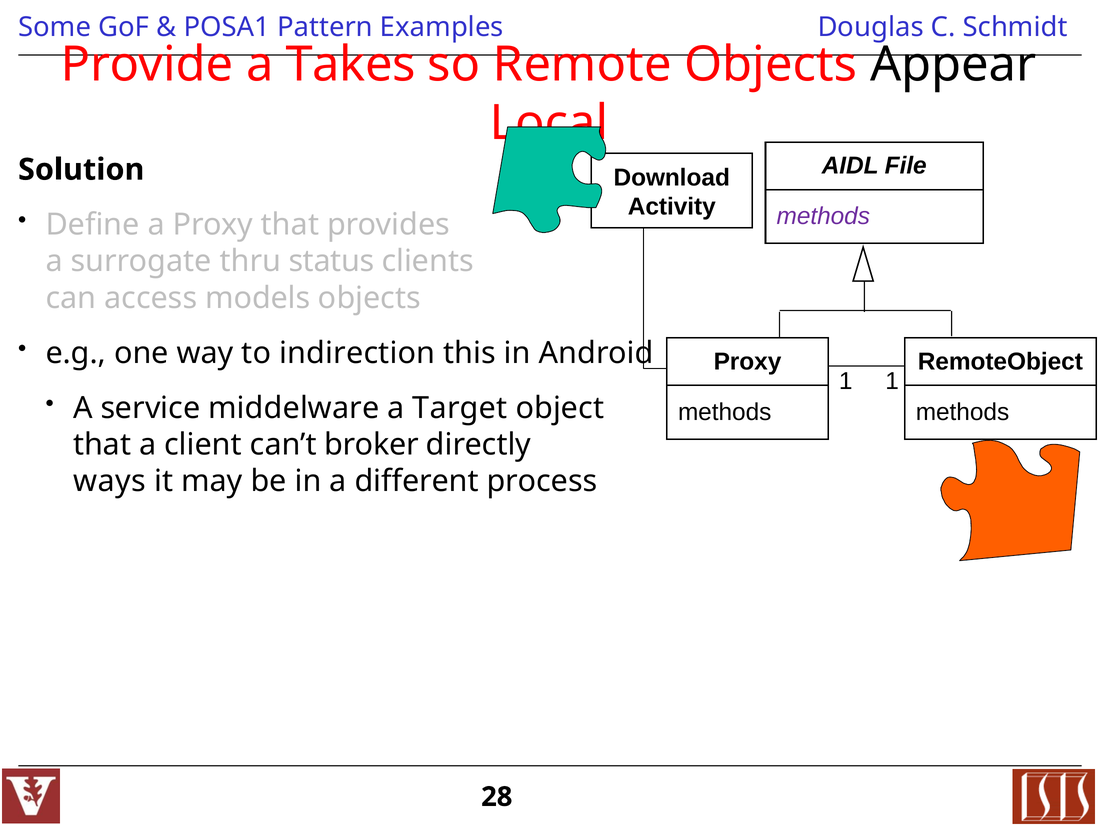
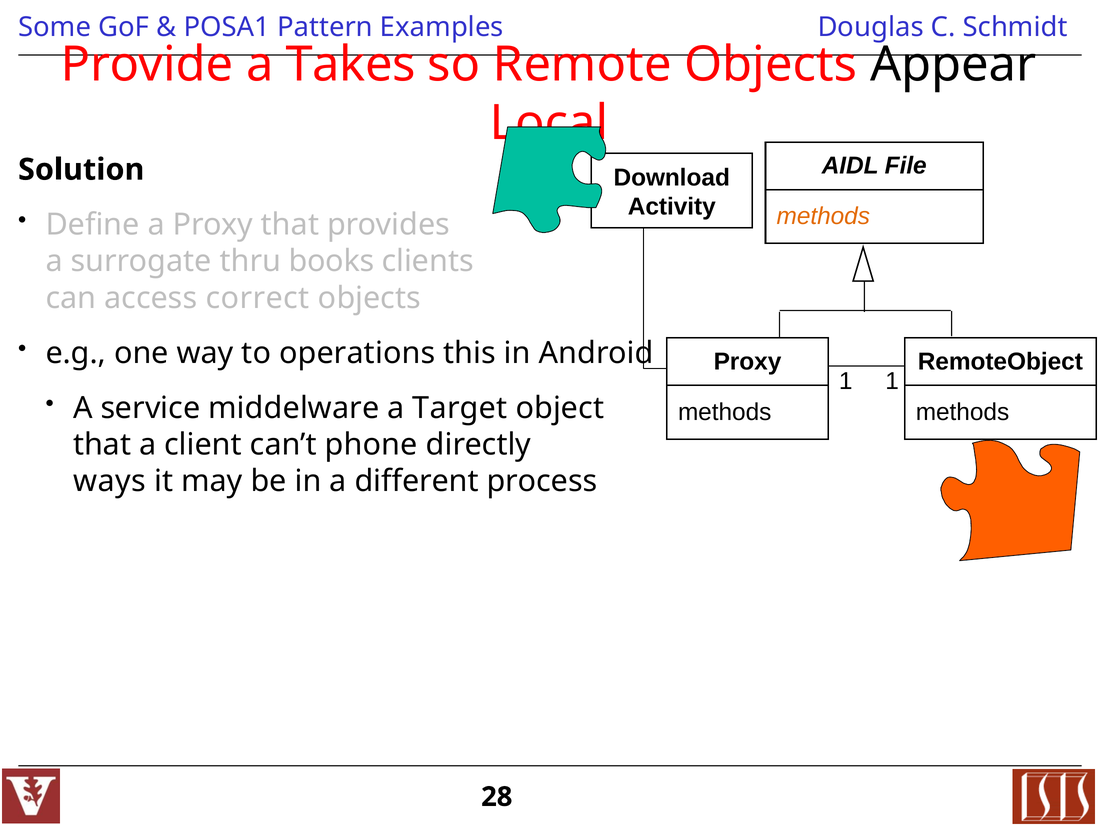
methods colour: purple -> orange (823, 216)
status: status -> books (332, 261)
models: models -> correct (258, 298)
indirection: indirection -> operations (357, 353)
broker: broker -> phone (371, 445)
